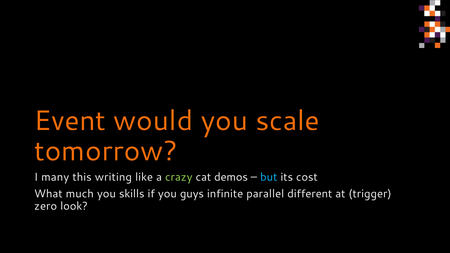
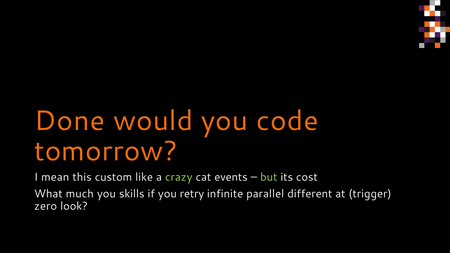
Event: Event -> Done (70, 121)
scale: scale -> code (287, 121)
many: many -> mean (55, 177)
writing: writing -> custom (113, 177)
demos: demos -> events (231, 177)
but colour: light blue -> light green (269, 177)
guys: guys -> retry (192, 194)
